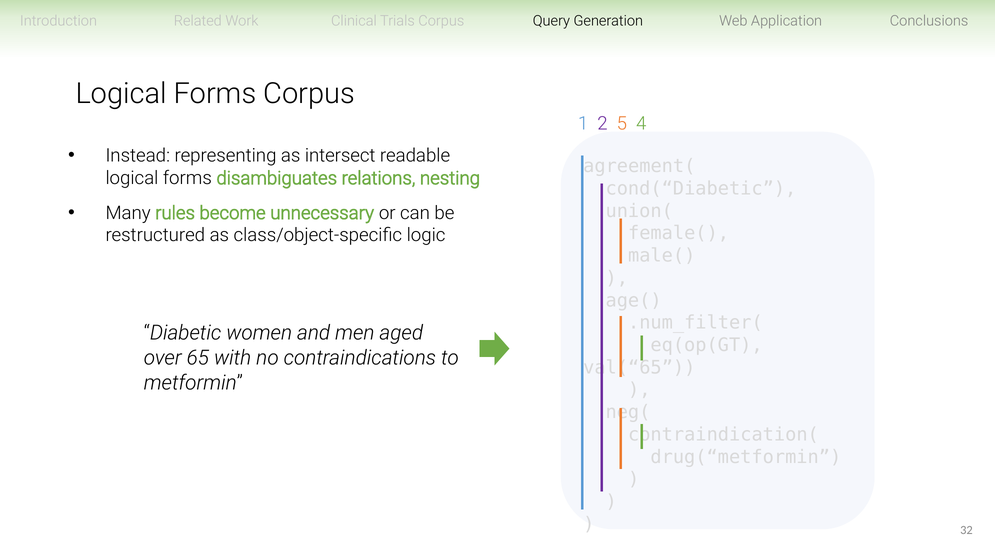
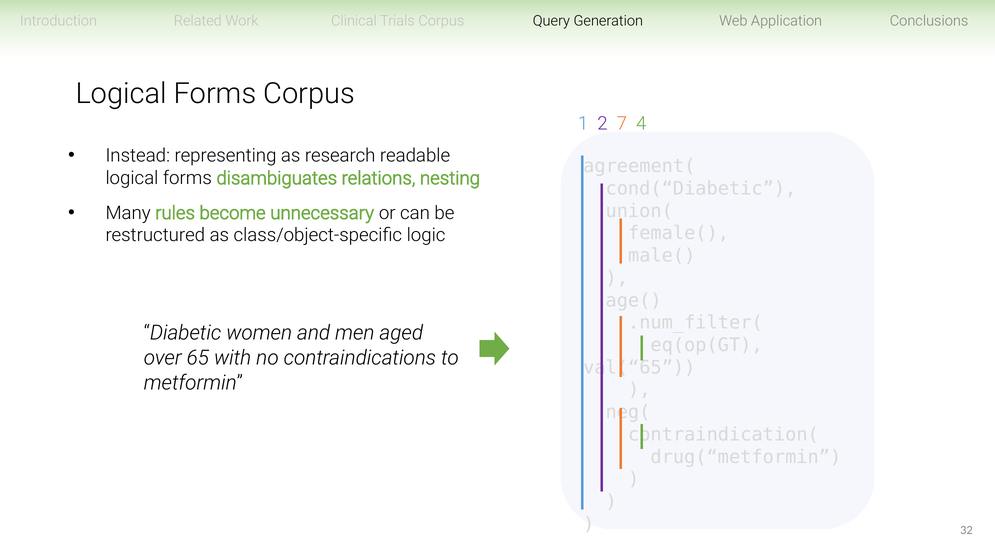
5: 5 -> 7 (622, 124)
intersect: intersect -> research (340, 156)
